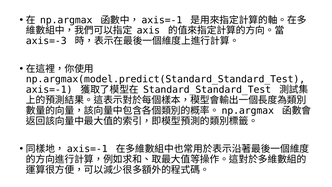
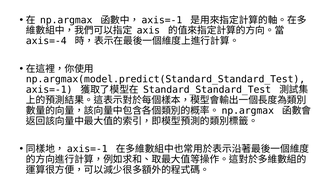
axis=-3: axis=-3 -> axis=-4 (46, 41)
